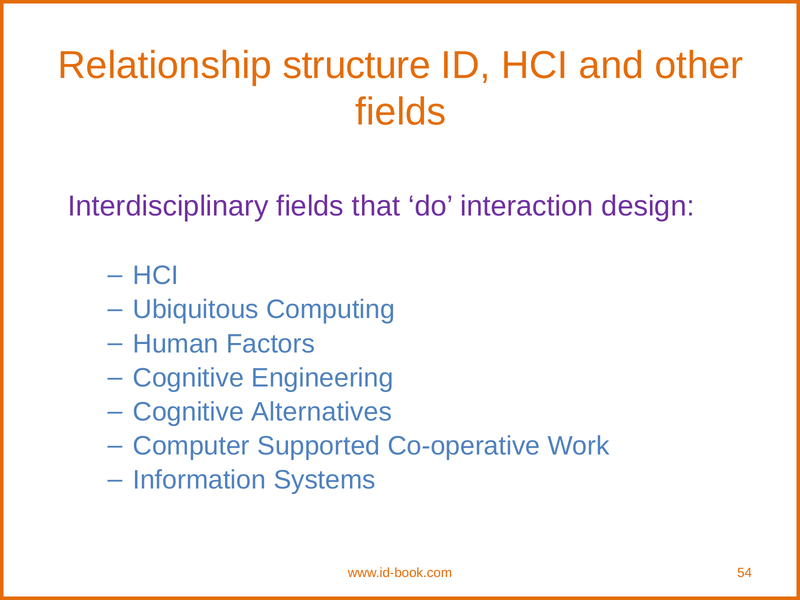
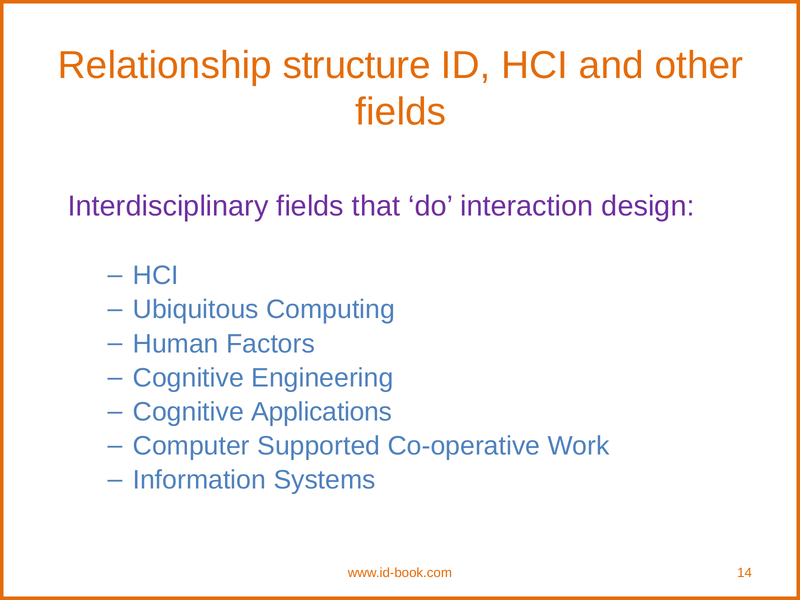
Alternatives: Alternatives -> Applications (322, 412)
54: 54 -> 14 (745, 573)
